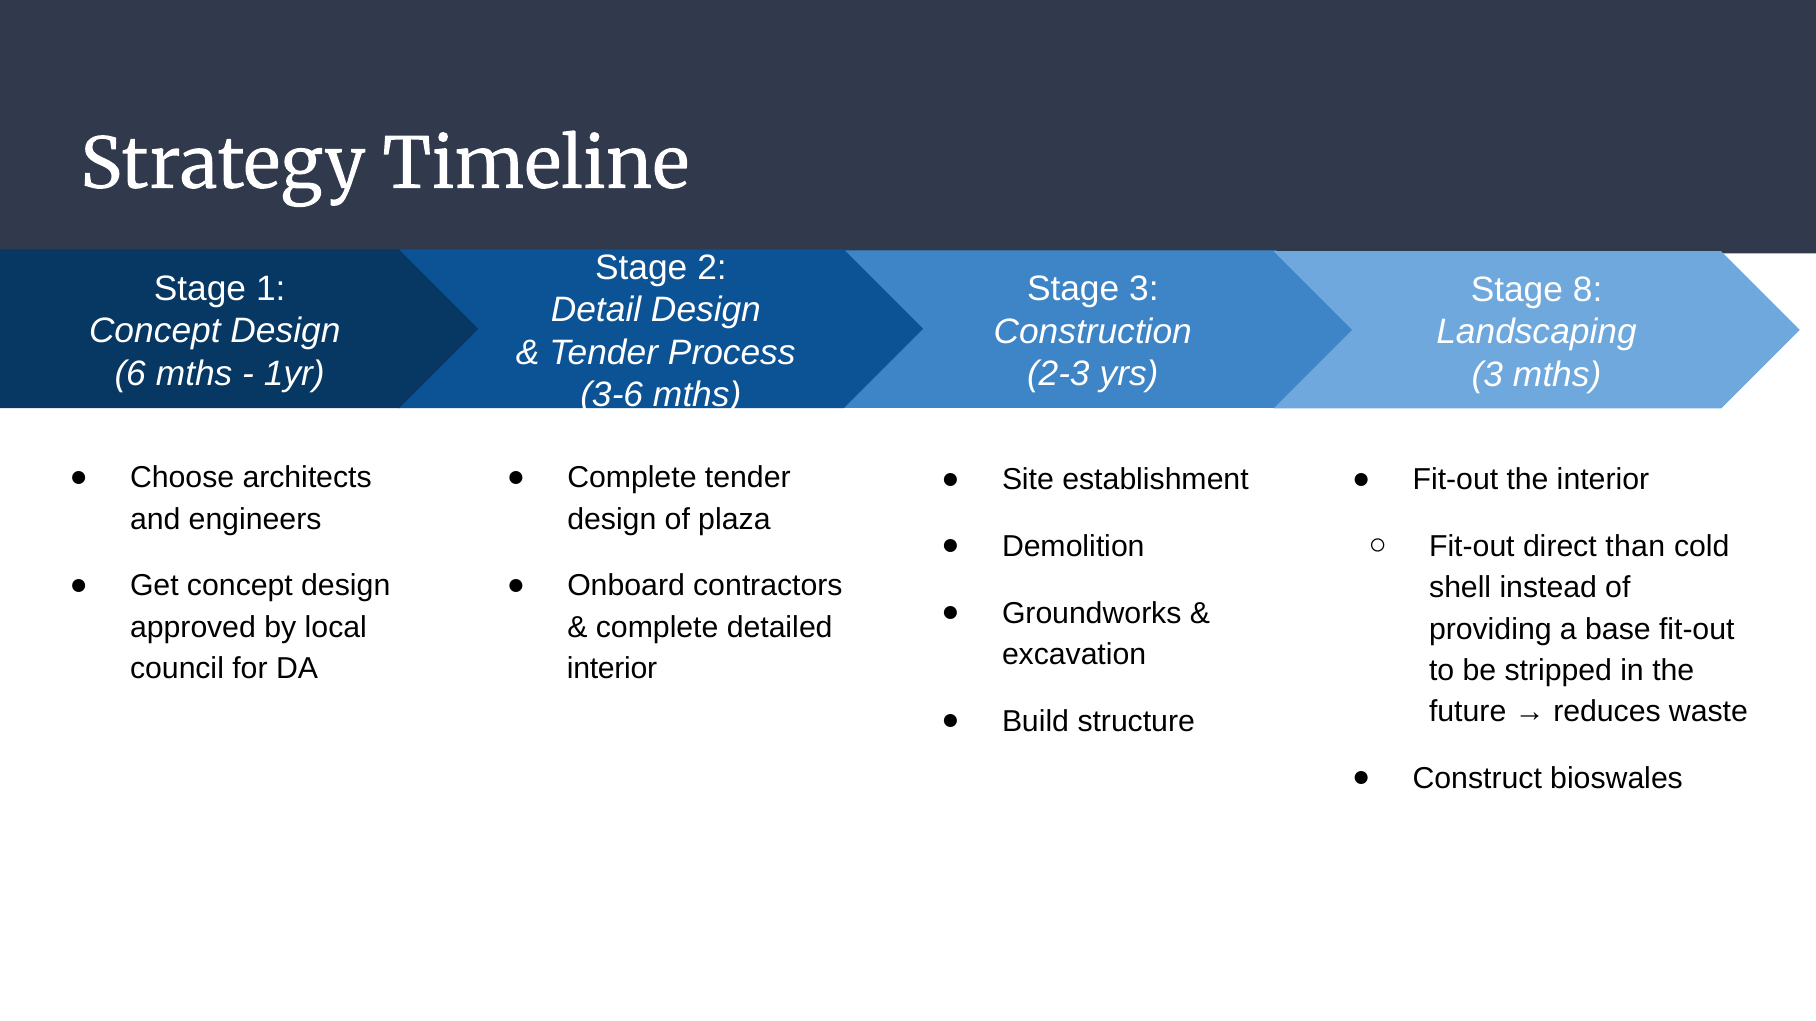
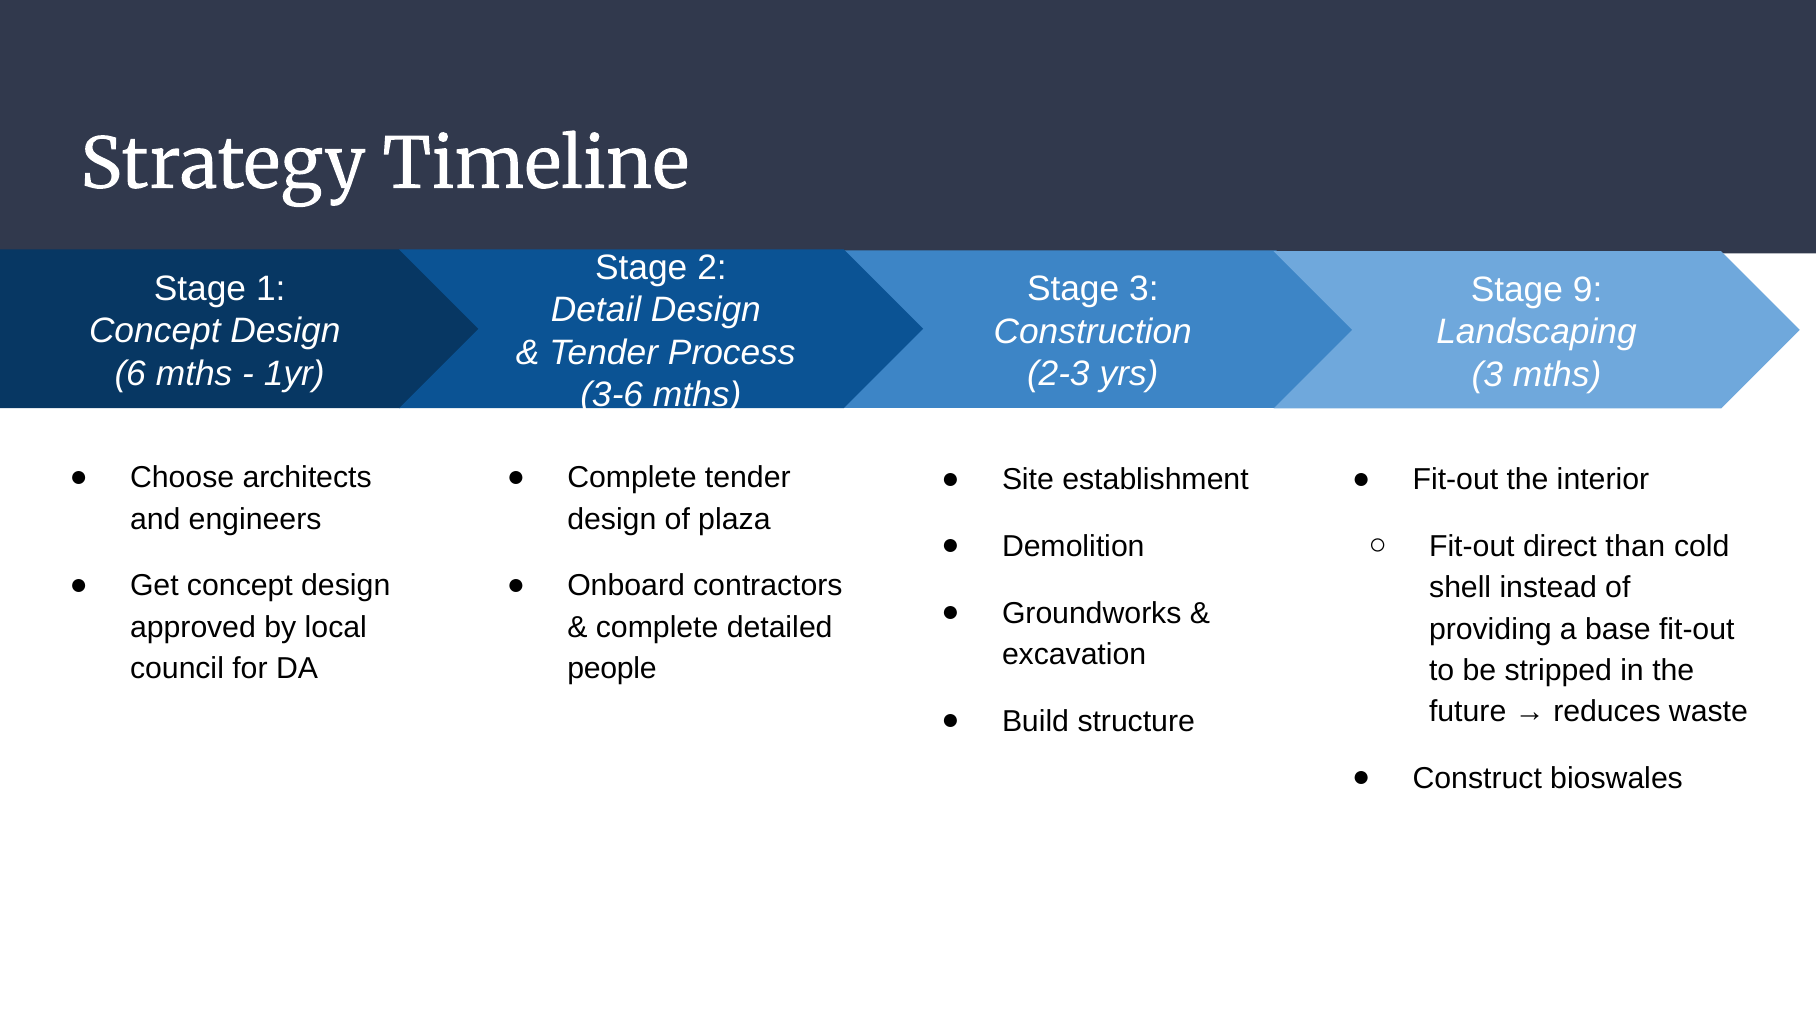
8: 8 -> 9 (1588, 290)
interior: interior -> people (612, 669)
